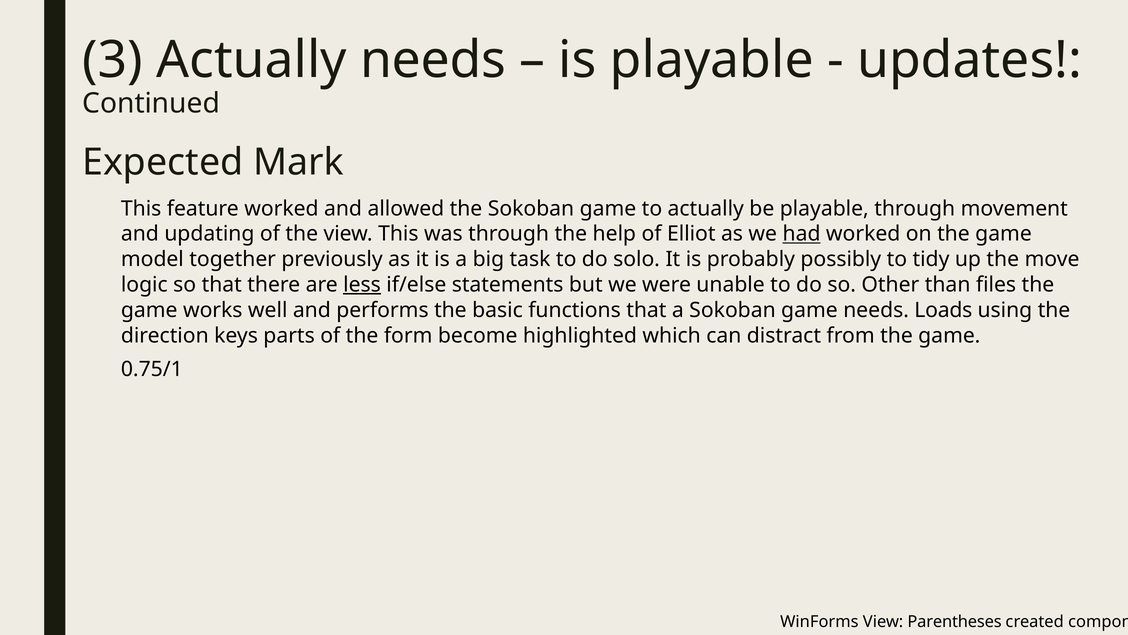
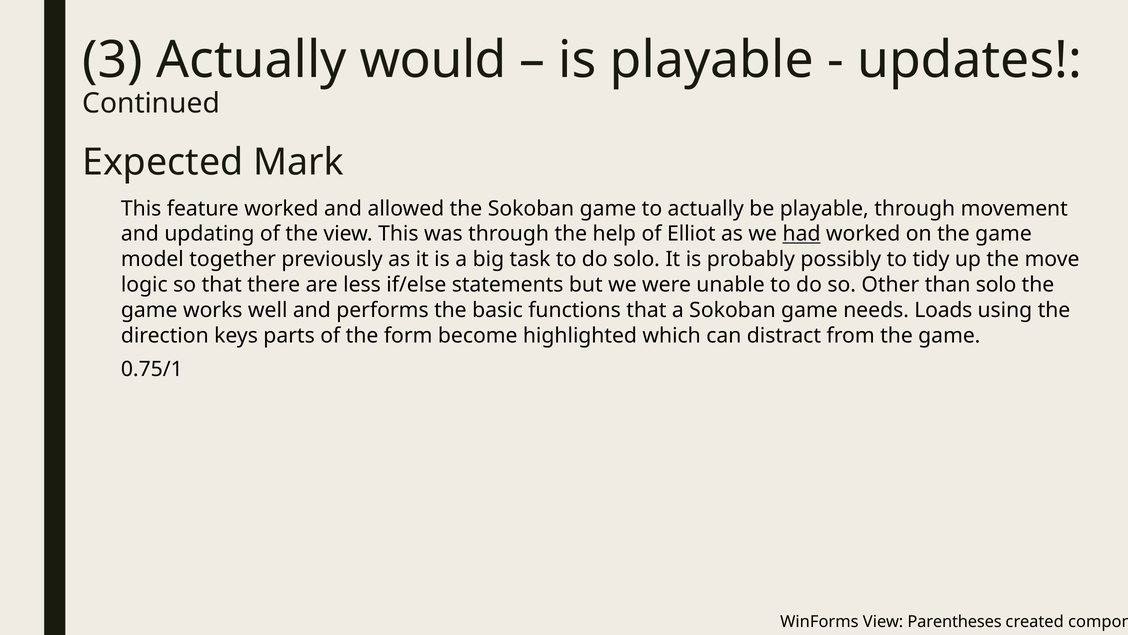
Actually needs: needs -> would (433, 60)
less underline: present -> none (362, 285)
than files: files -> solo (996, 285)
